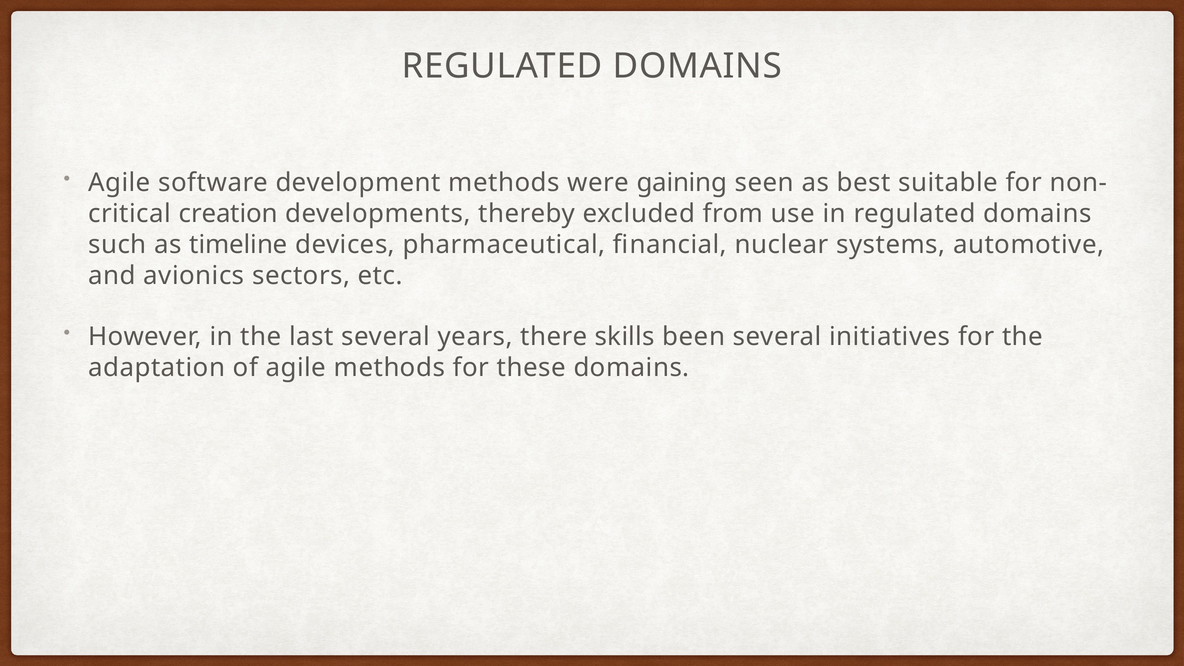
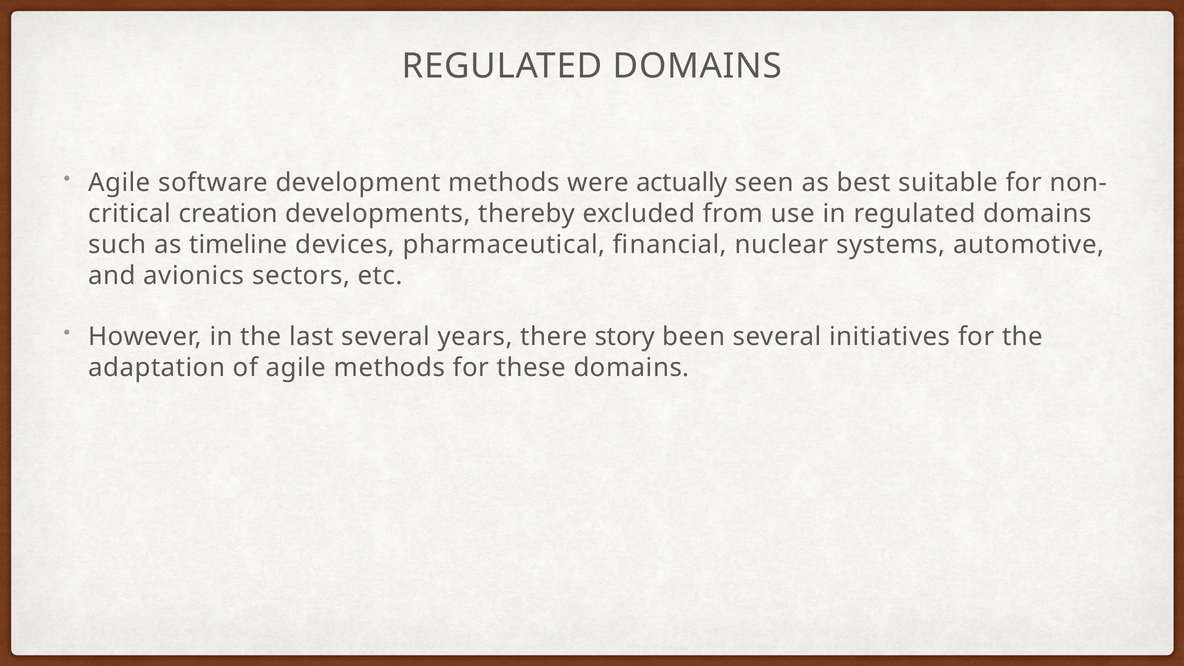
gaining: gaining -> actually (682, 183)
skills: skills -> story (625, 337)
